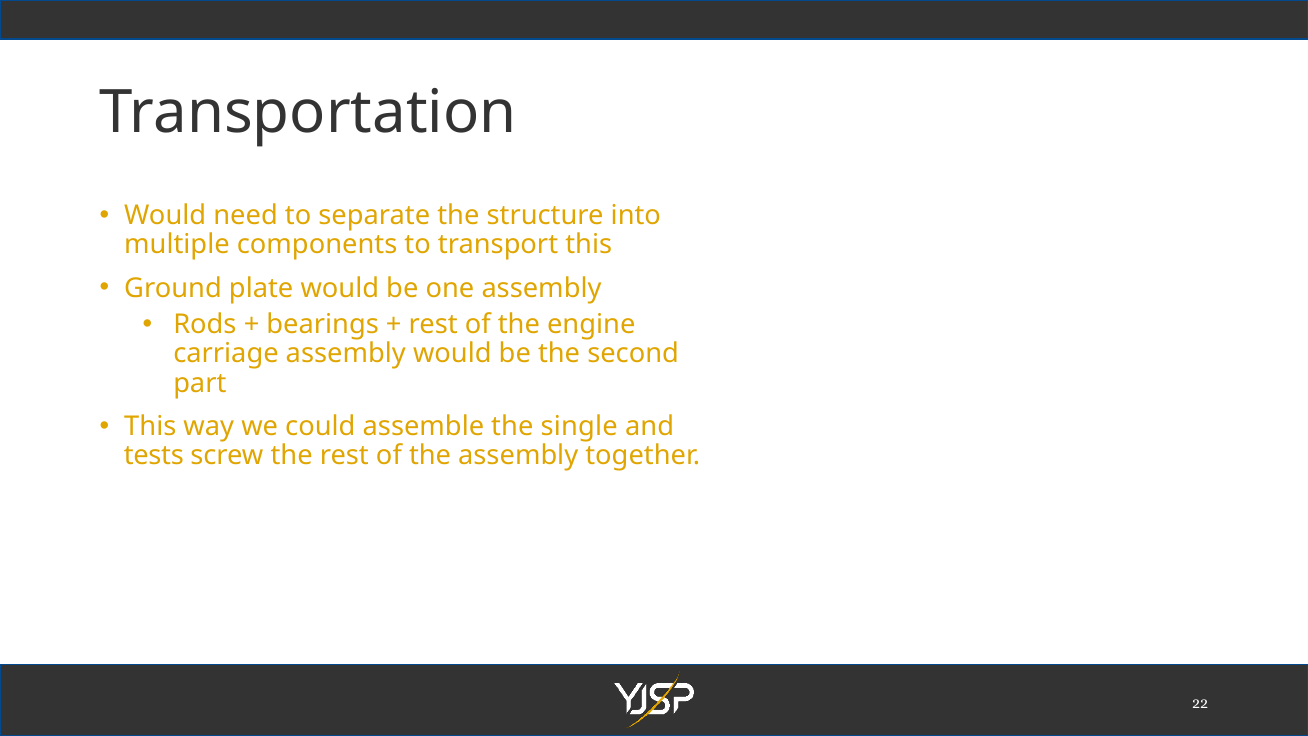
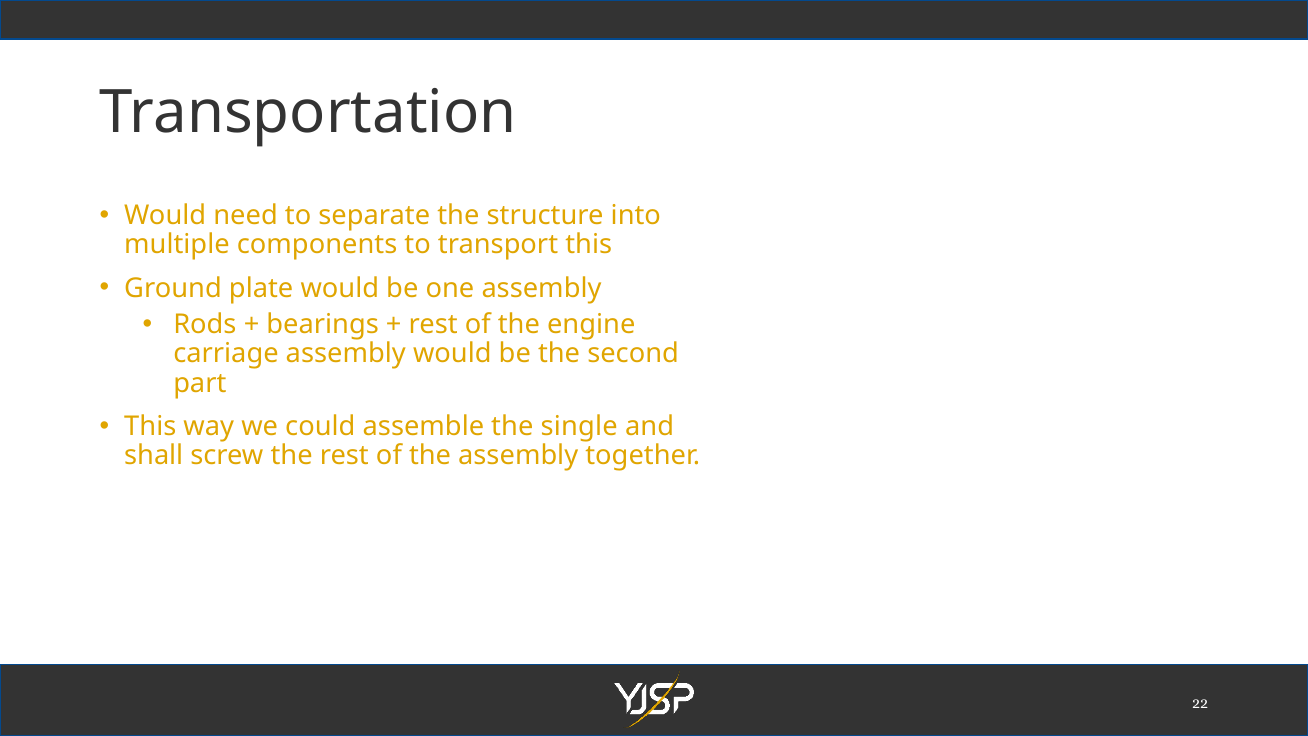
tests: tests -> shall (154, 456)
